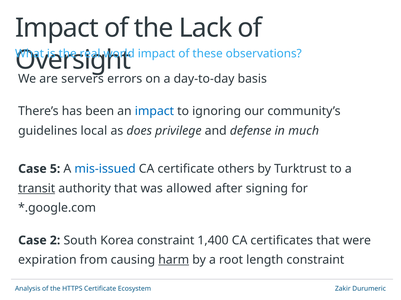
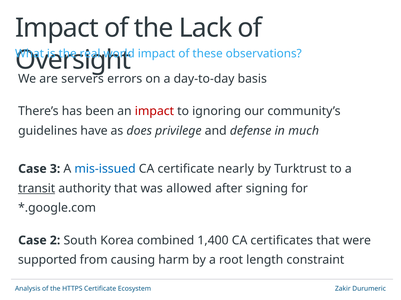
impact colour: blue -> red (154, 112)
local: local -> have (94, 131)
5: 5 -> 3 (55, 169)
others: others -> nearly (236, 169)
Korea constraint: constraint -> combined (166, 241)
expiration: expiration -> supported (47, 260)
harm underline: present -> none (174, 260)
